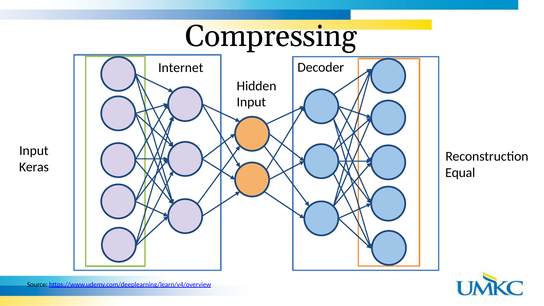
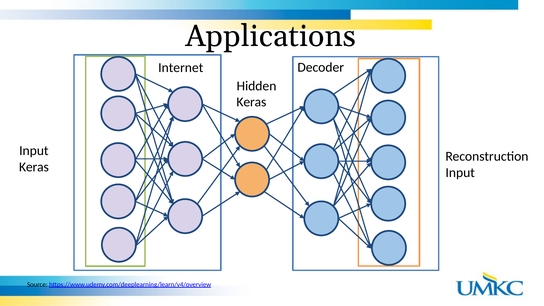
Compressing: Compressing -> Applications (271, 36)
Input: Input -> Keras (251, 102)
Equal: Equal -> Input (460, 173)
